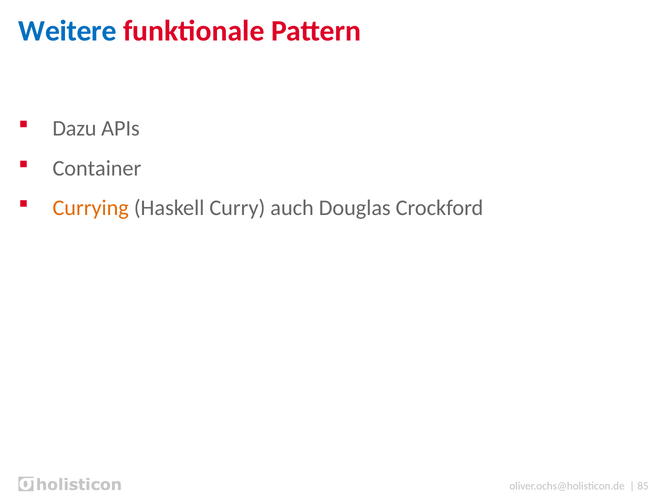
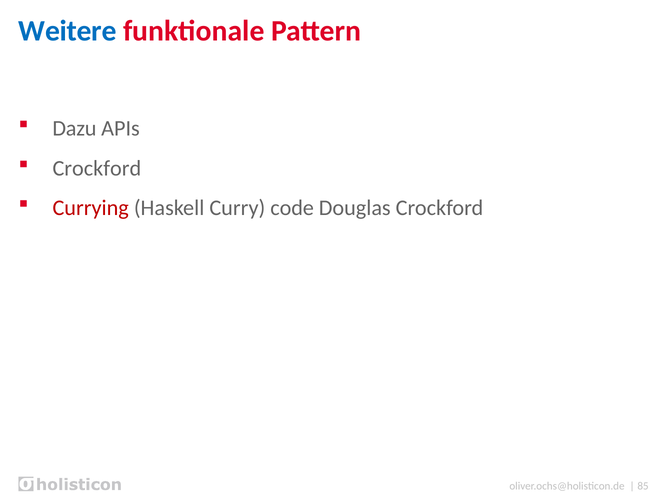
Container: Container -> Crockford (97, 168)
Currying colour: orange -> red (91, 208)
auch: auch -> code (292, 208)
